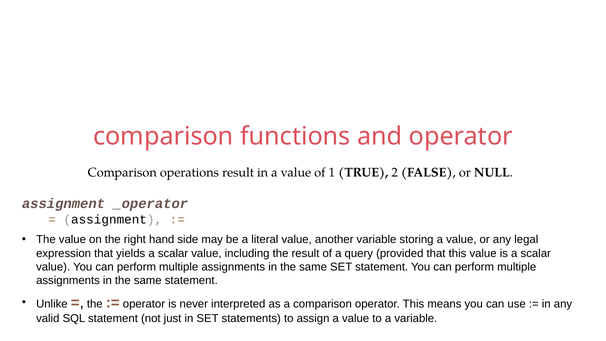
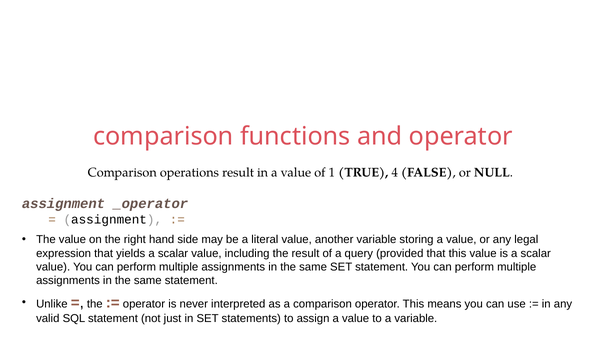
2: 2 -> 4 (395, 172)
